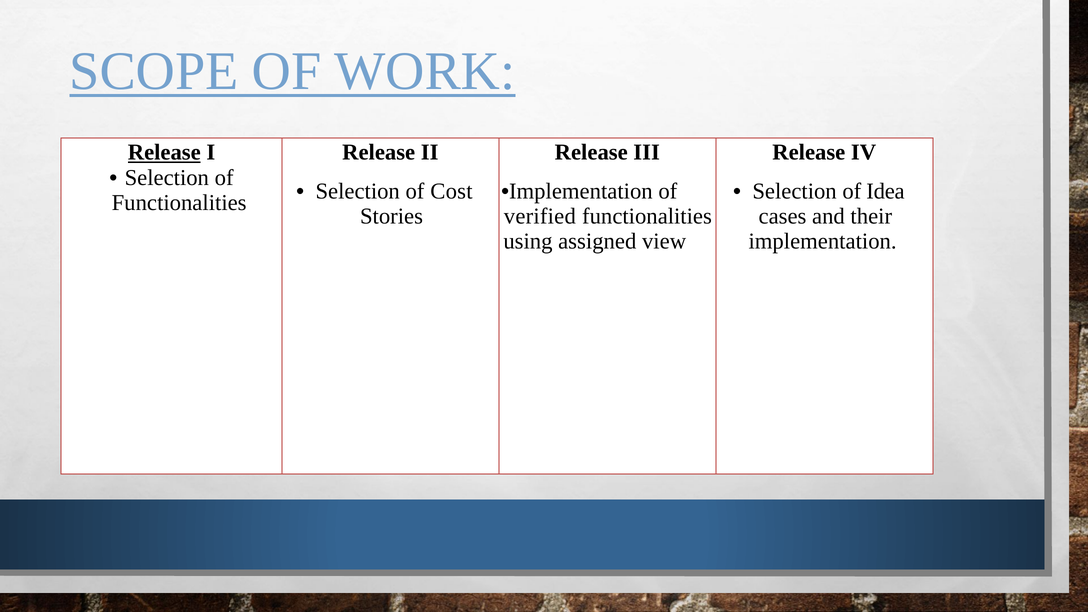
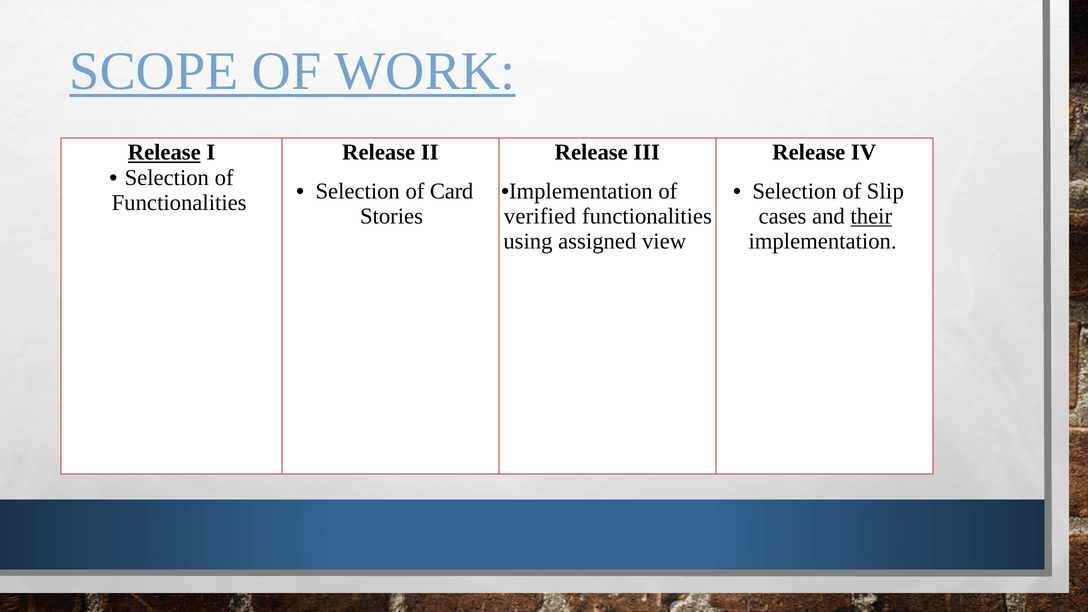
Cost: Cost -> Card (452, 191)
Idea: Idea -> Slip (885, 191)
their underline: none -> present (871, 216)
